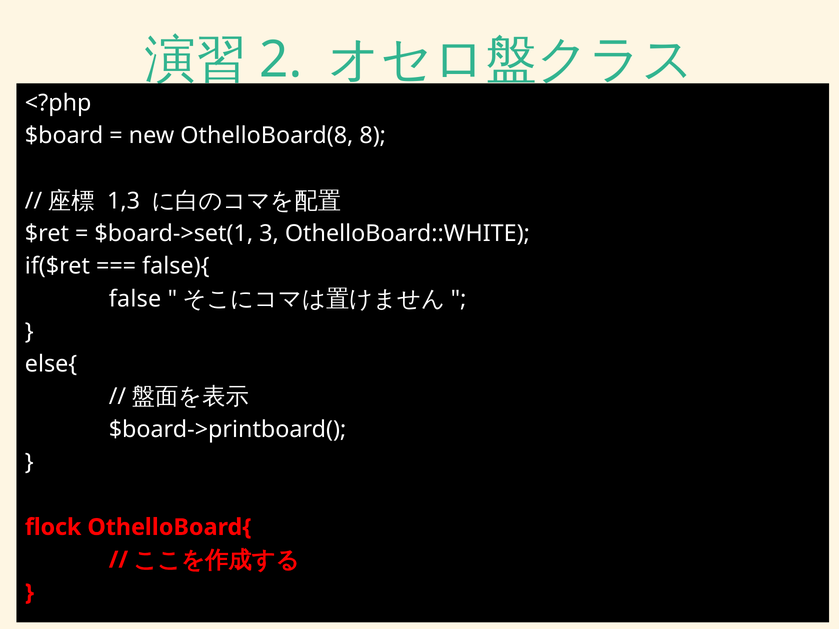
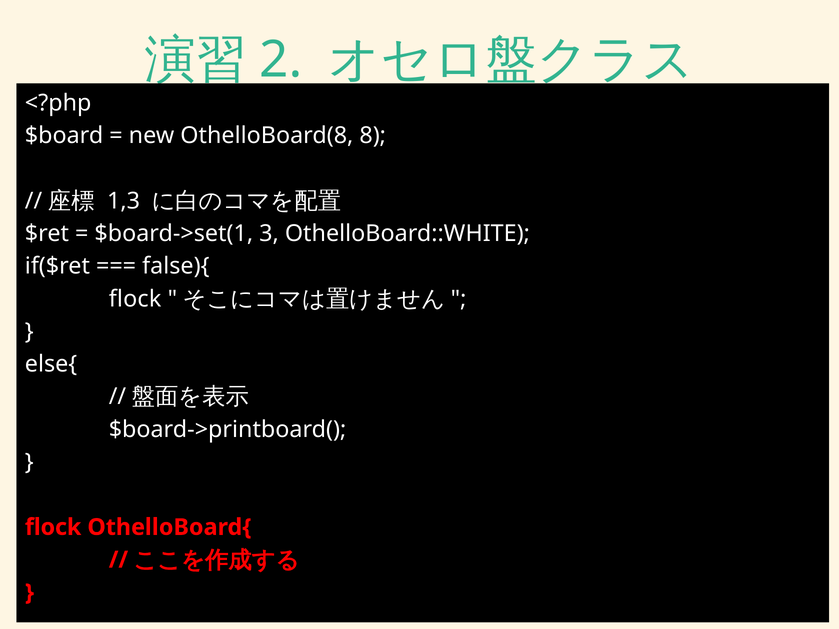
false: false -> flock (135, 299)
